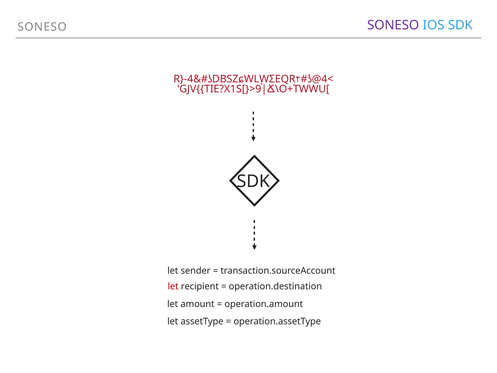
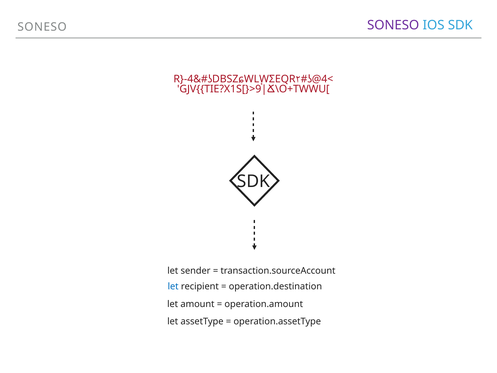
let colour: red -> blue (173, 286)
